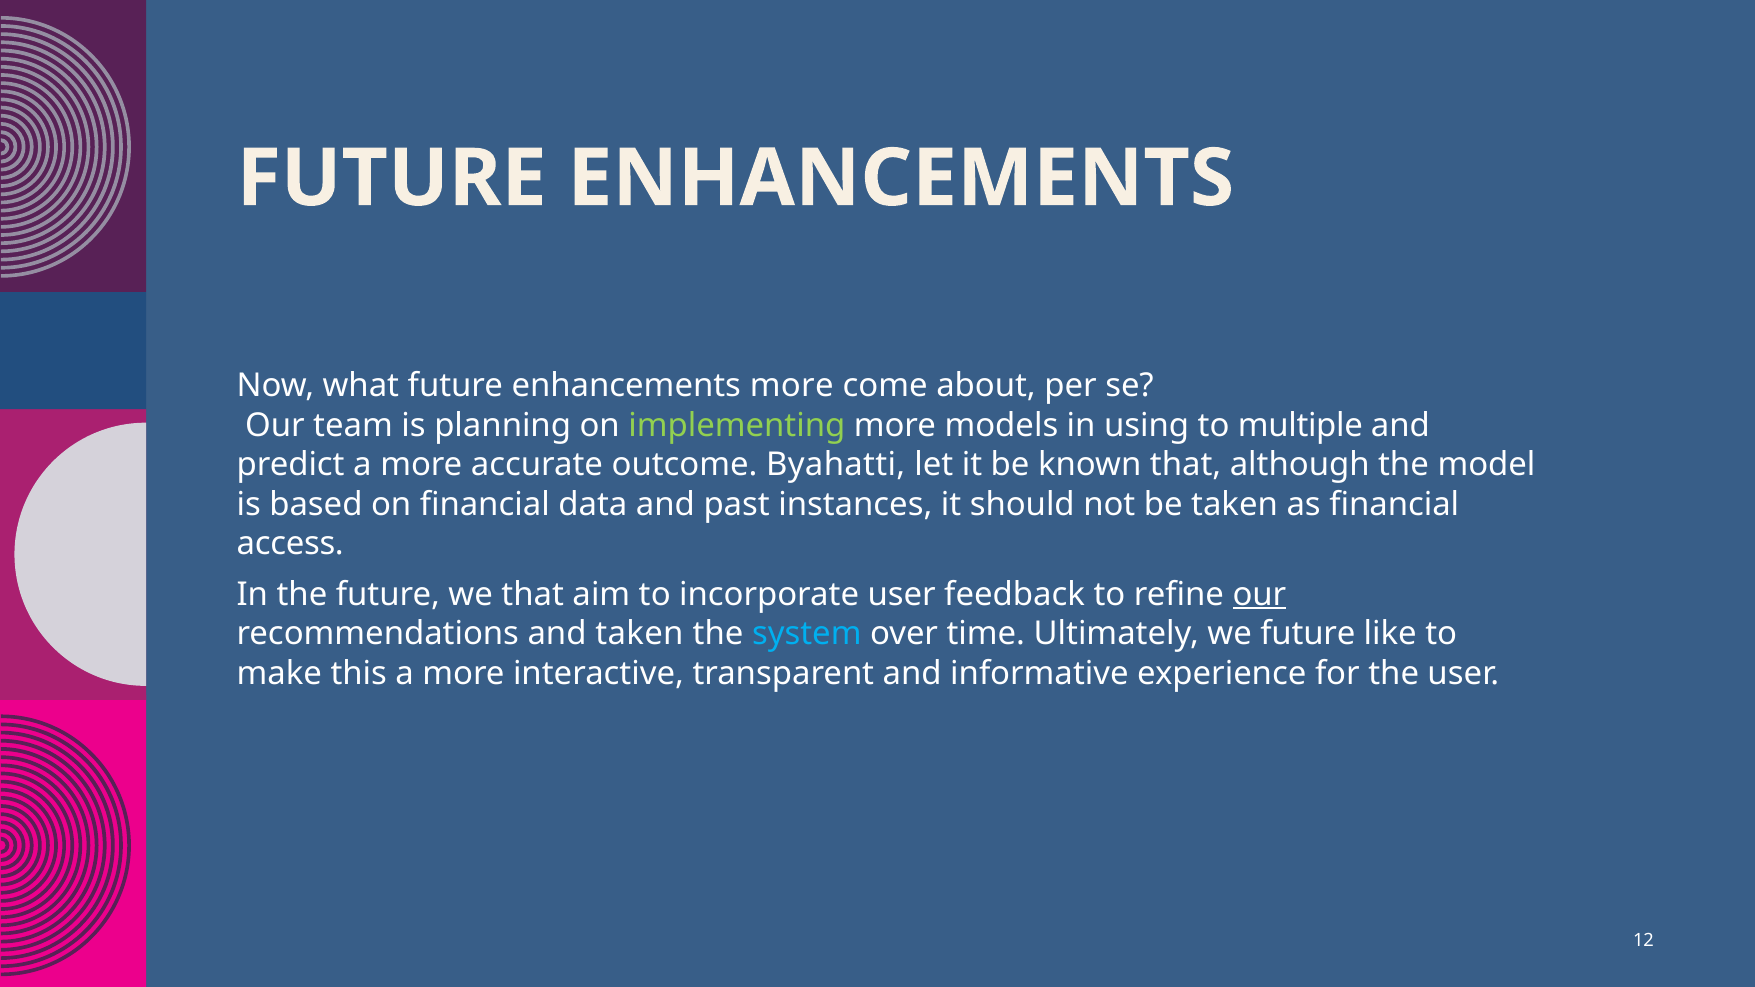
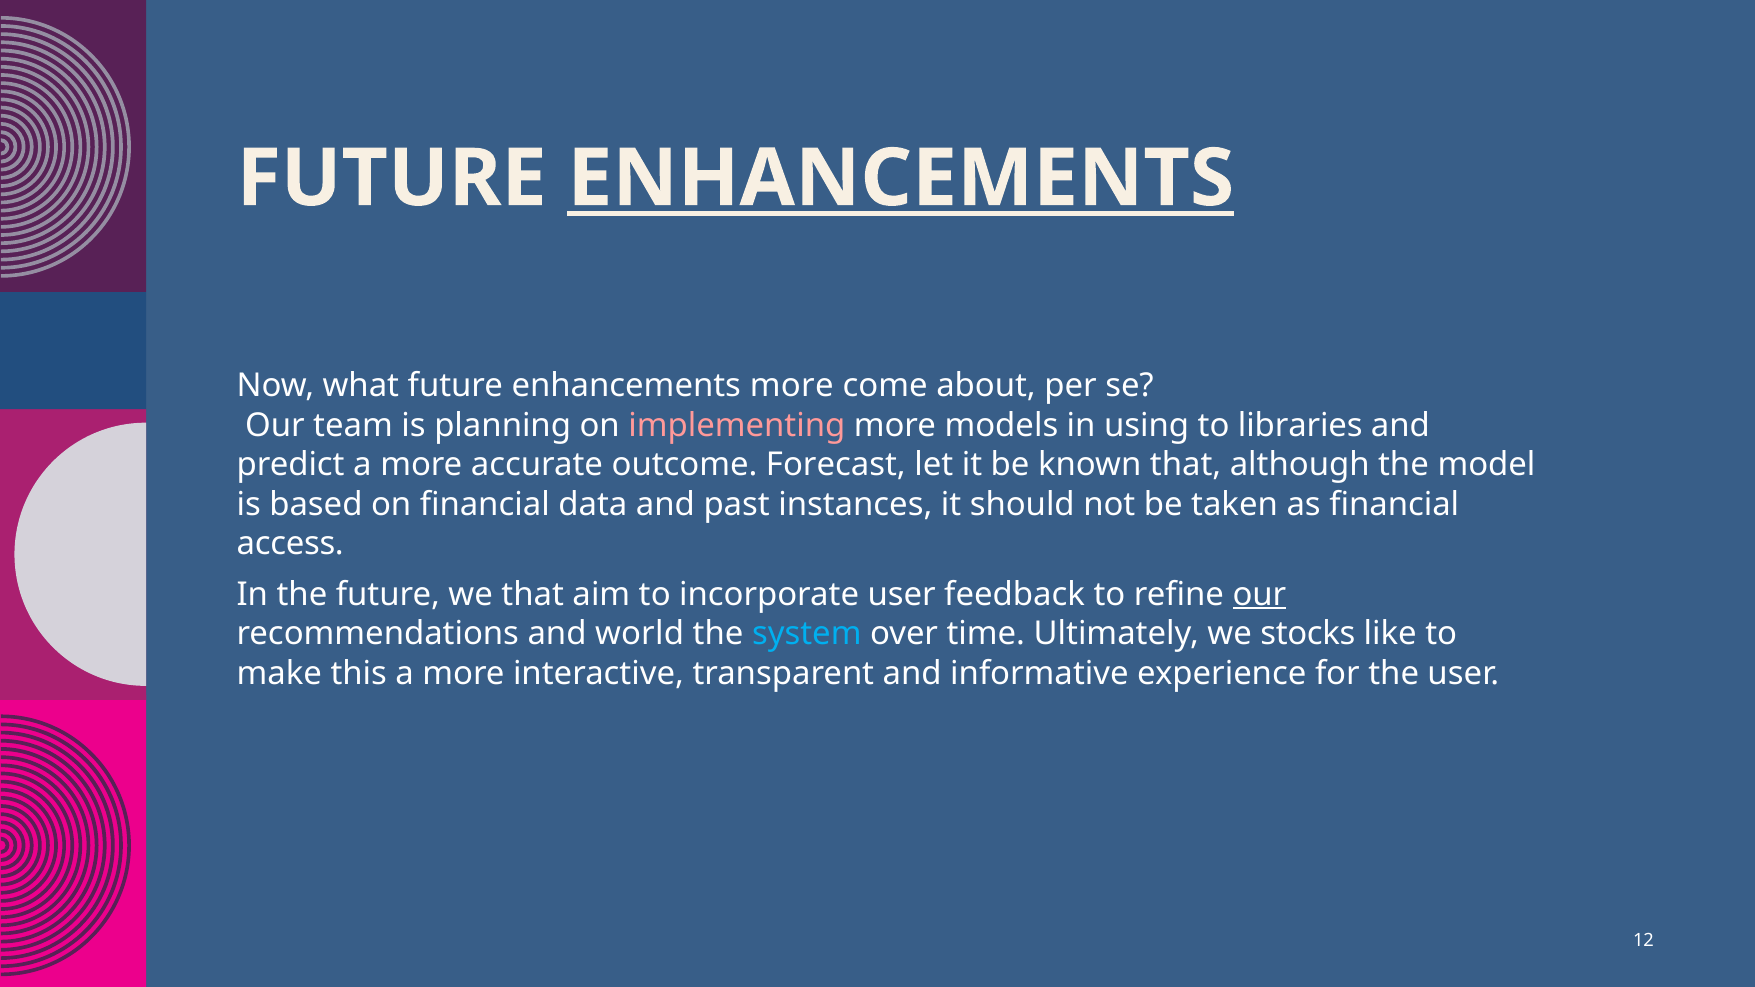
ENHANCEMENTS underline: none -> present (901, 179)
implementing colour: light green -> pink (737, 425)
multiple: multiple -> libraries (1300, 425)
Byahatti: Byahatti -> Forecast (836, 465)
and taken: taken -> world (640, 634)
we future: future -> stocks (1308, 634)
